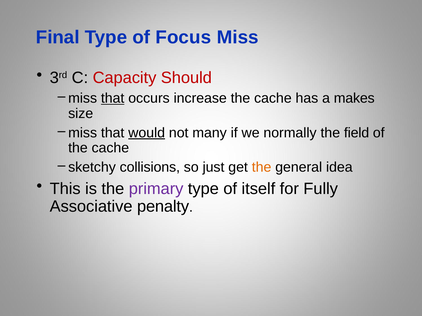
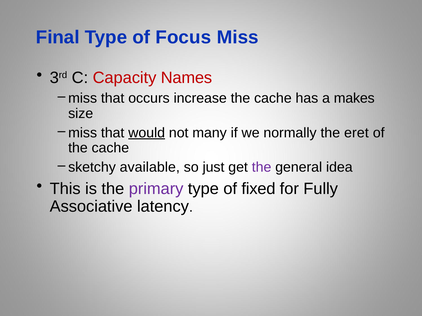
Should: Should -> Names (186, 78)
that underline: present -> none (113, 98)
field: field -> eret (356, 133)
collisions: collisions -> available (150, 168)
the colour: orange -> purple (262, 168)
itself: itself -> fixed (258, 189)
penalty: penalty -> latency (163, 207)
